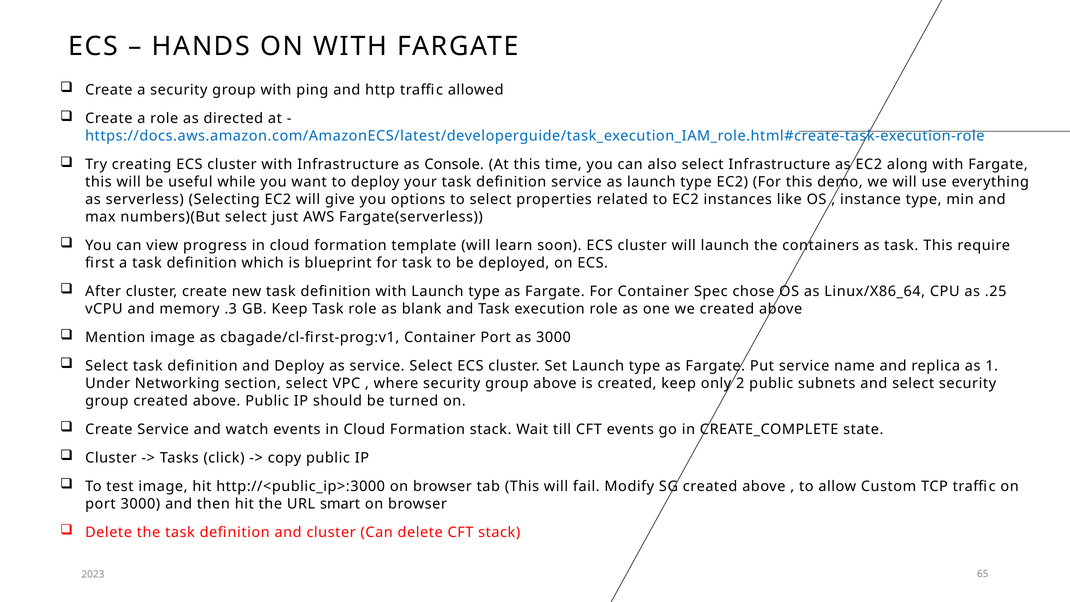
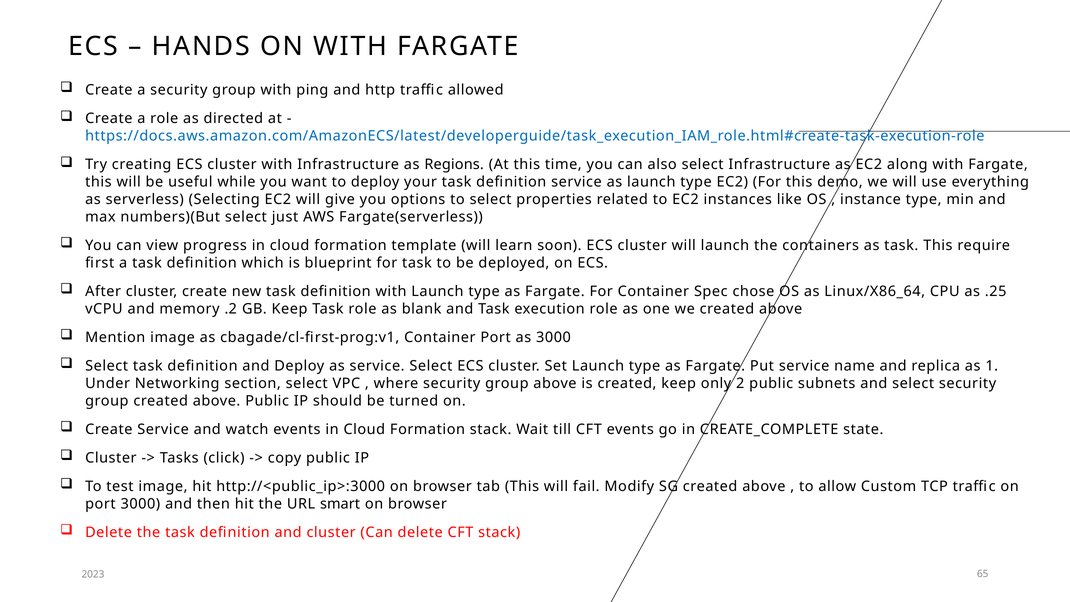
Console: Console -> Regions (454, 165)
.3: .3 -> .2 (231, 309)
